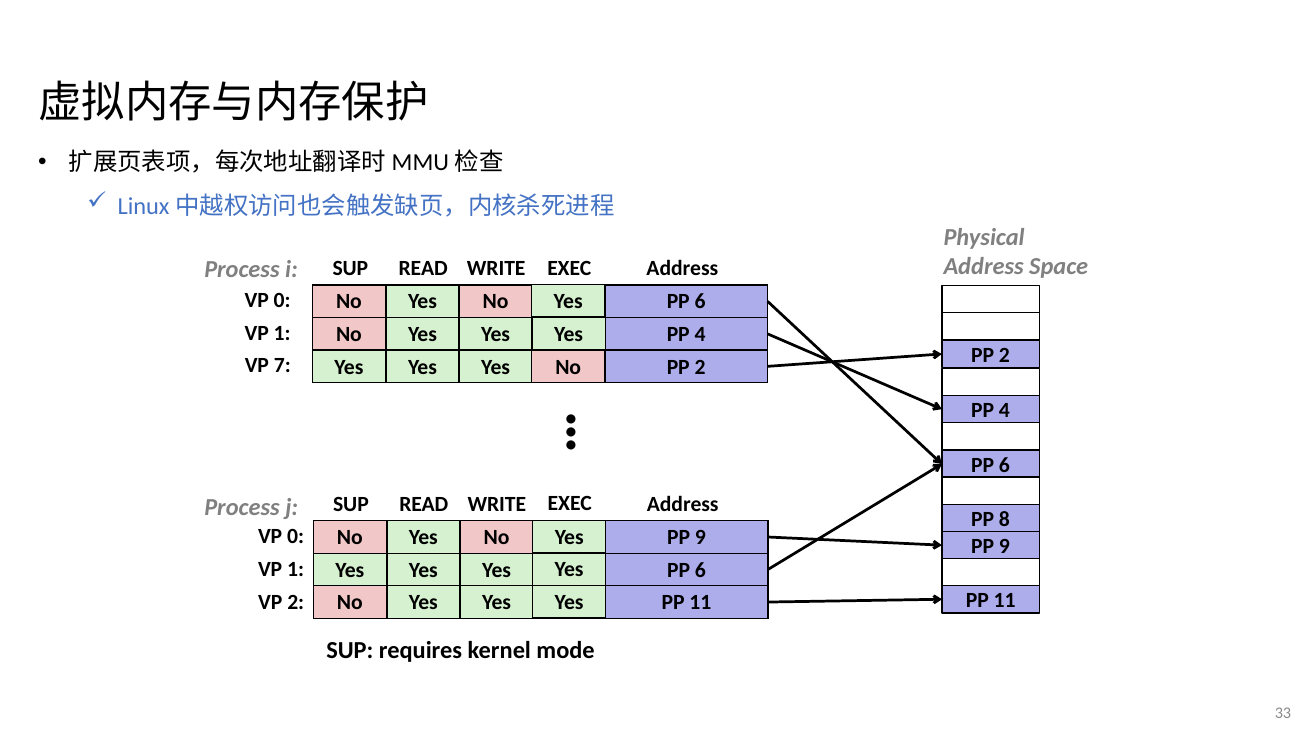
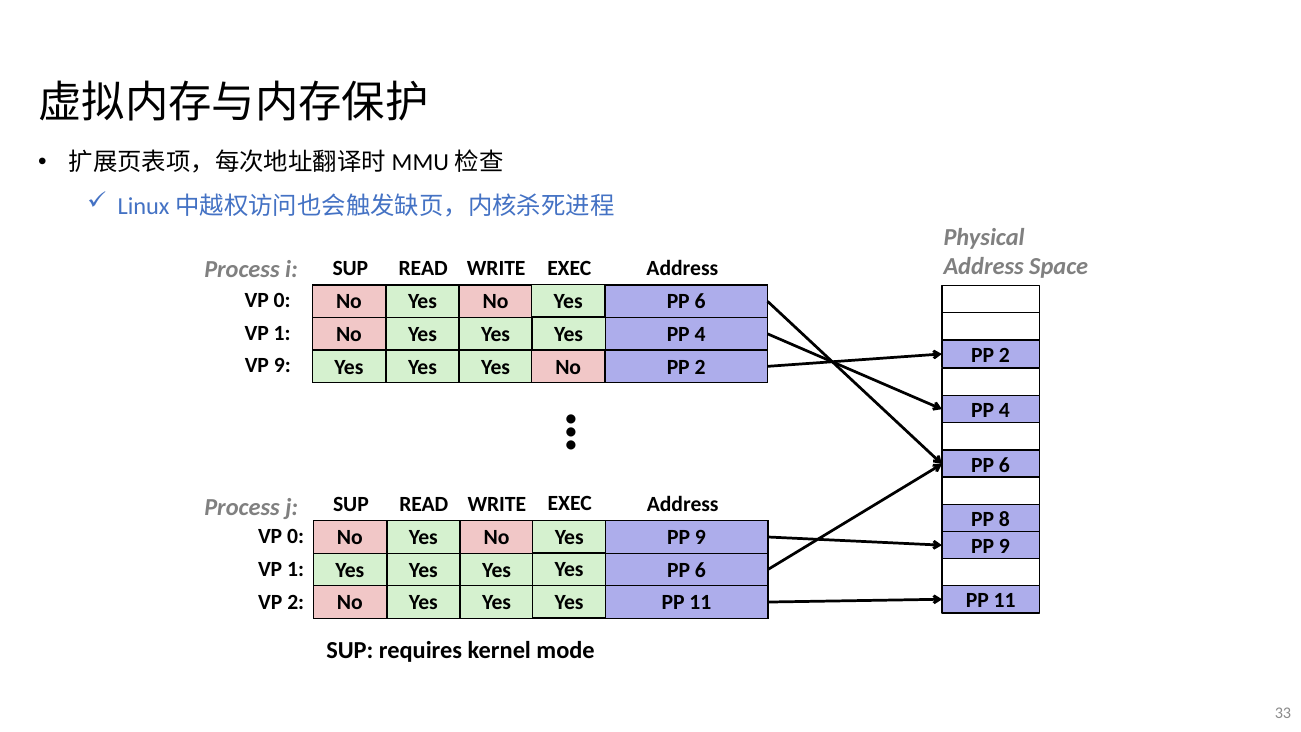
VP 7: 7 -> 9 (282, 365)
